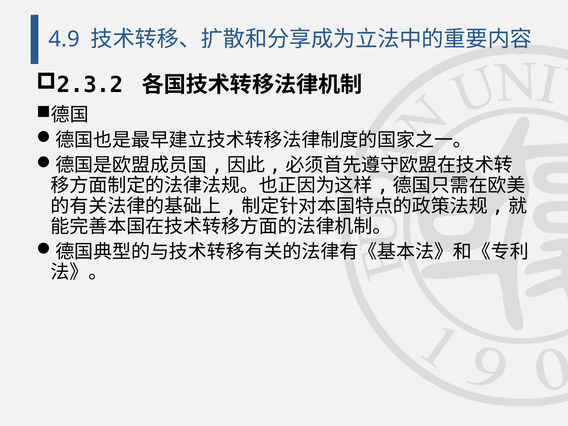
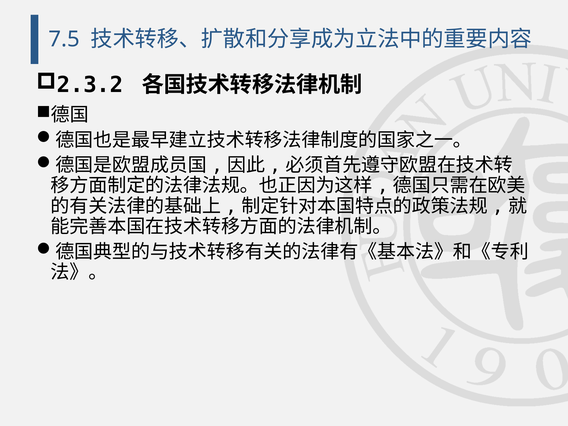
4.9: 4.9 -> 7.5 (64, 39)
